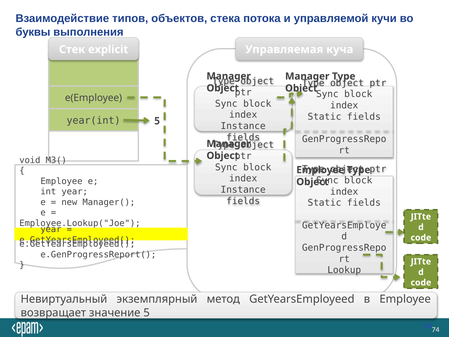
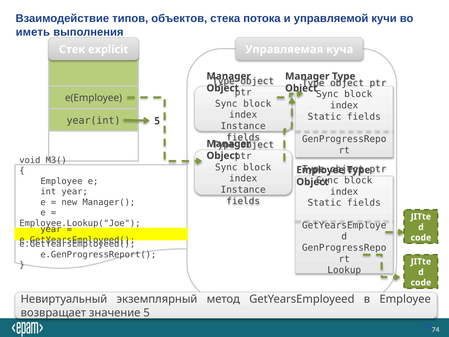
буквы: буквы -> иметь (33, 32)
